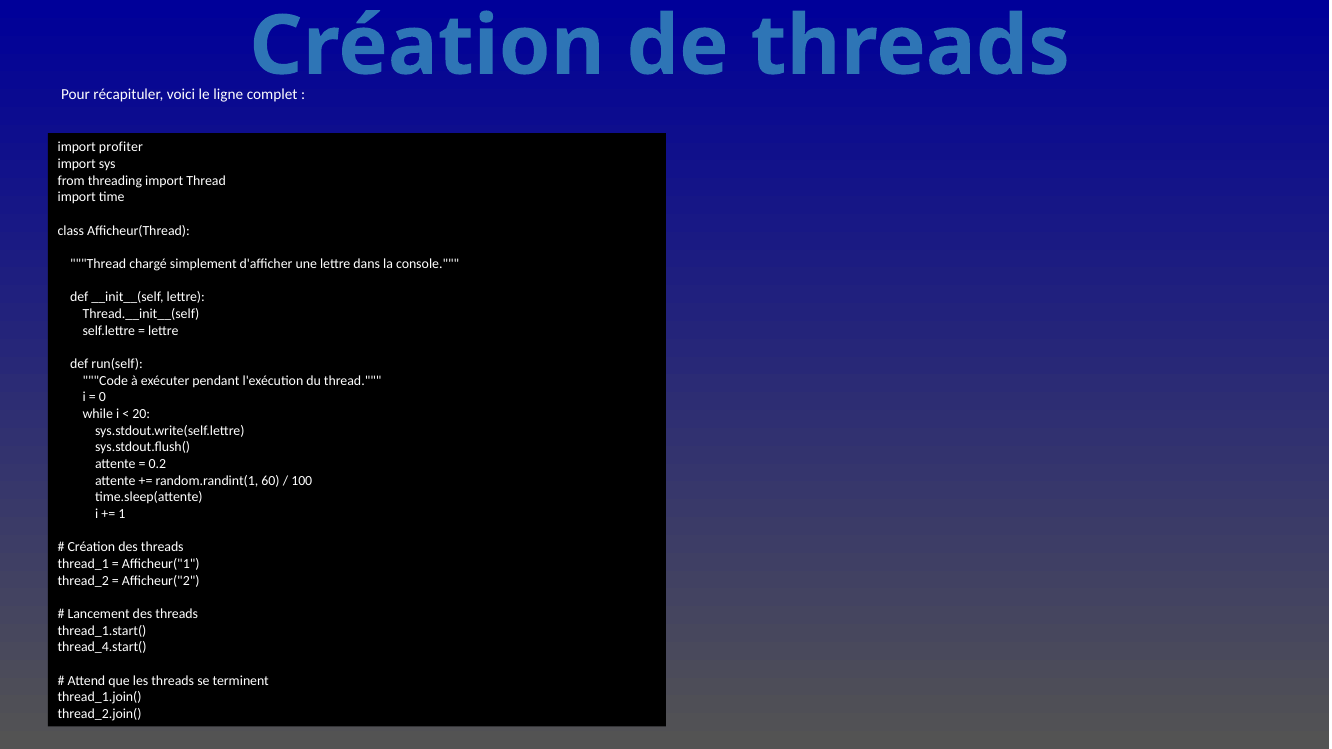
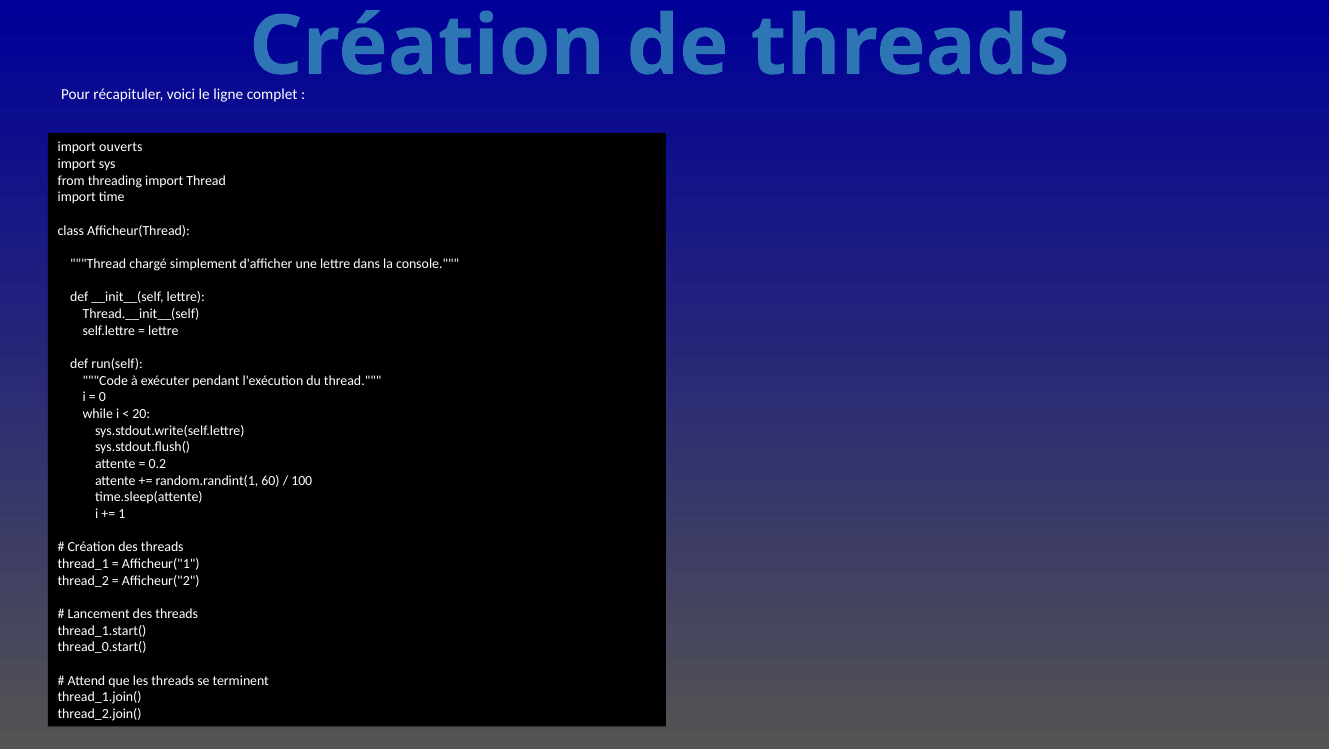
profiter: profiter -> ouverts (121, 147)
thread_4.start(: thread_4.start( -> thread_0.start( (102, 648)
